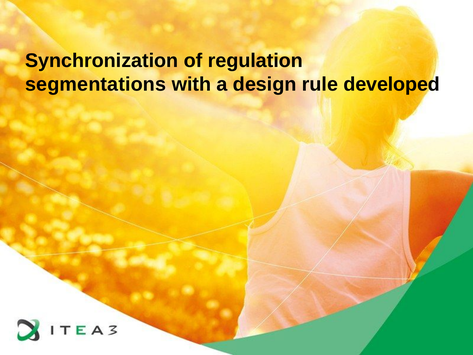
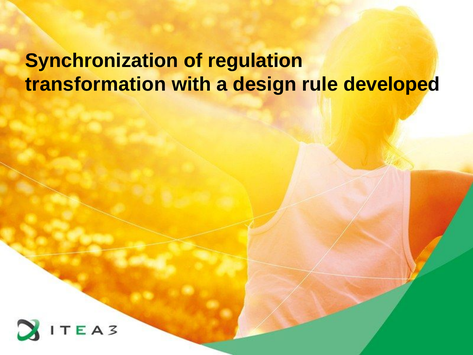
segmentations: segmentations -> transformation (96, 84)
